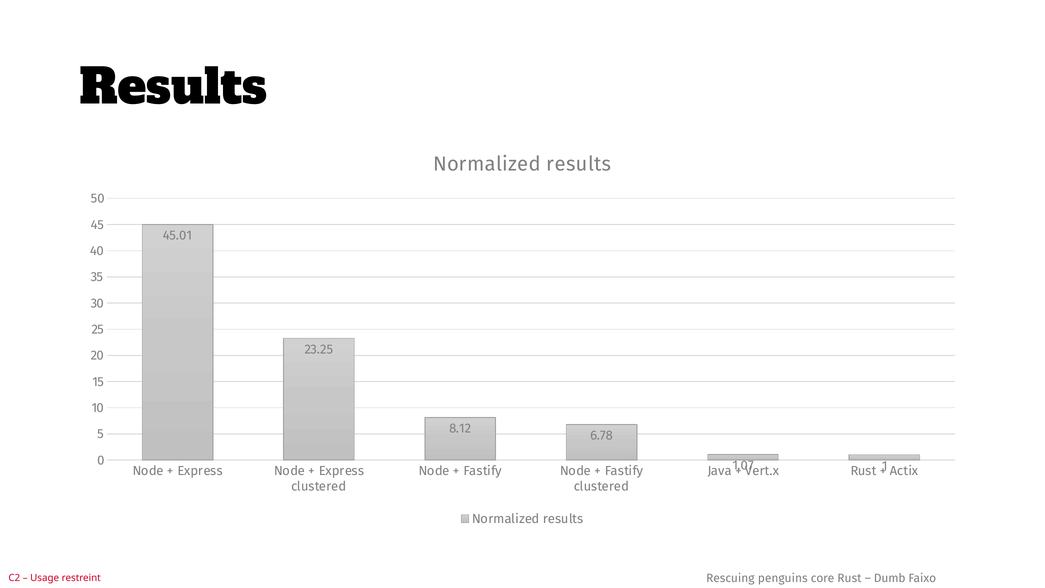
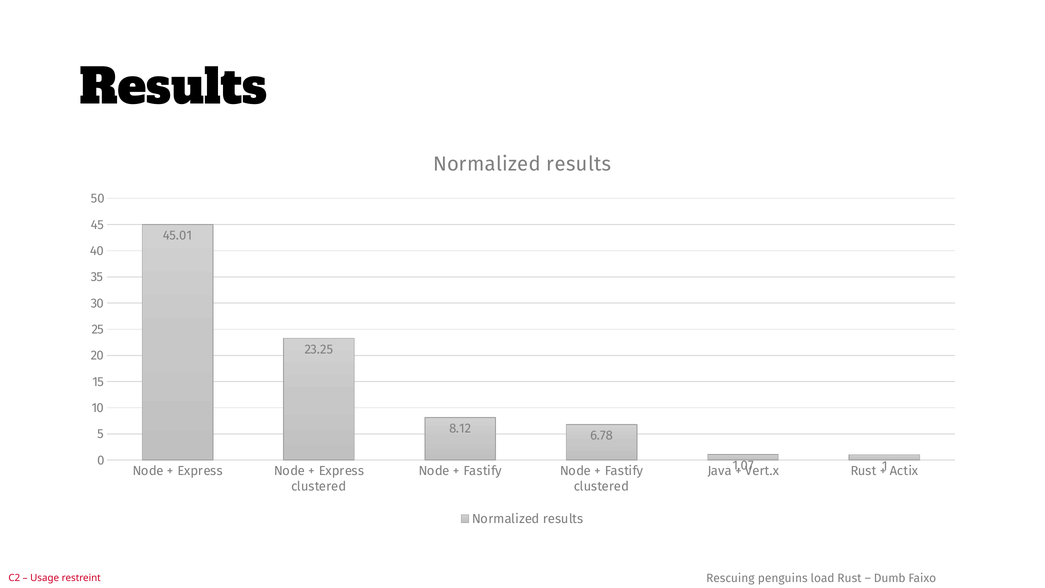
core: core -> load (823, 578)
